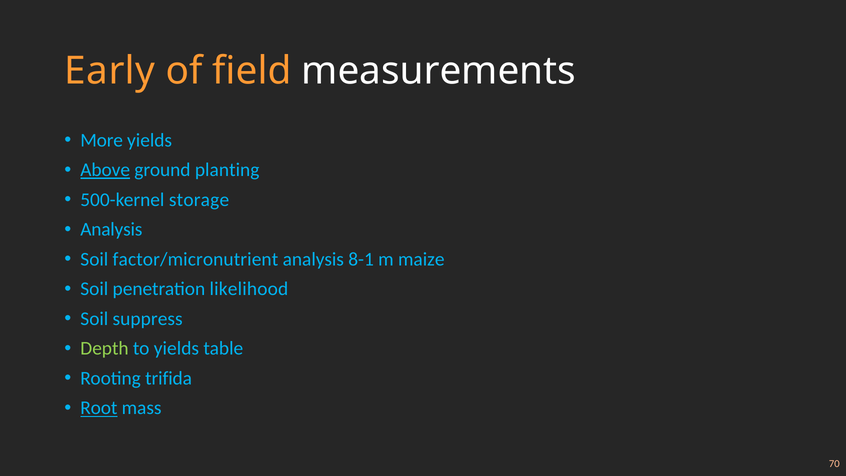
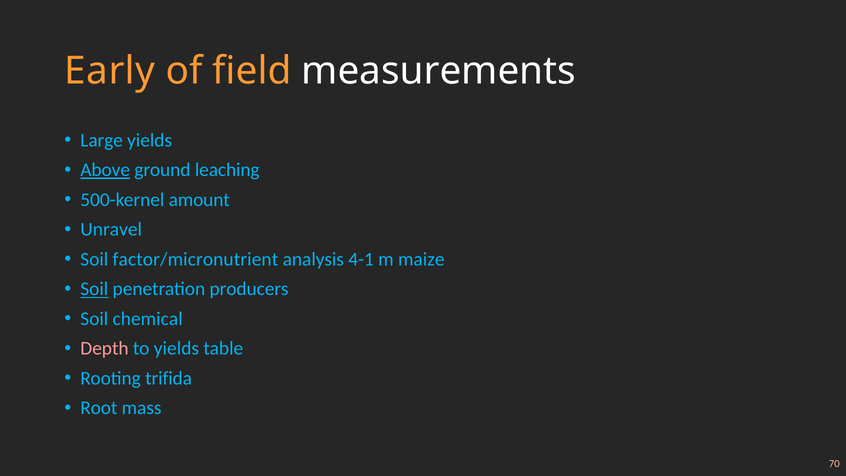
More: More -> Large (102, 140)
planting: planting -> leaching (227, 170)
storage: storage -> amount (199, 200)
Analysis: Analysis -> Unravel (111, 229)
8-1: 8-1 -> 4-1 (361, 259)
Soil underline: none -> present (94, 289)
likelihood: likelihood -> producers (249, 289)
suppress: suppress -> chemical (148, 319)
Depth colour: light green -> pink (104, 348)
Root underline: present -> none (99, 408)
